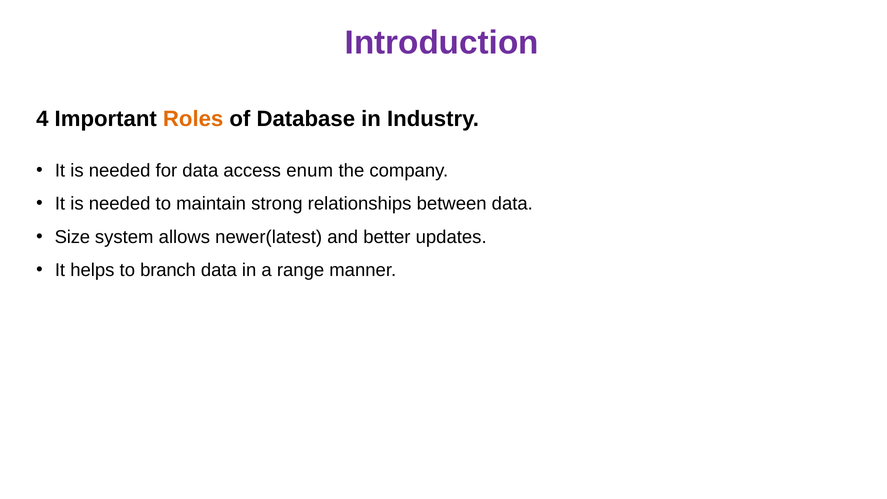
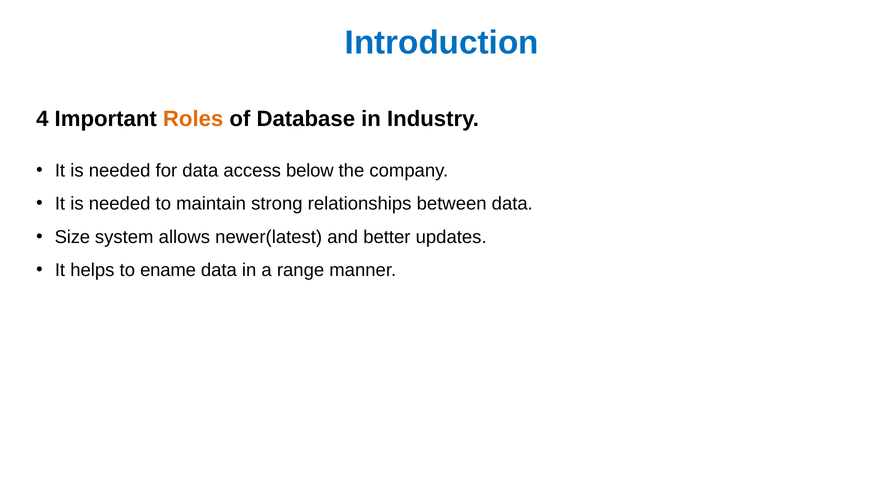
Introduction colour: purple -> blue (442, 43)
enum: enum -> below (310, 171)
branch: branch -> ename (168, 270)
